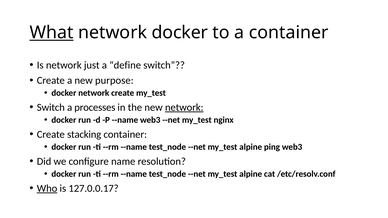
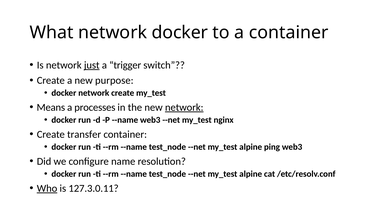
What underline: present -> none (52, 33)
just underline: none -> present (92, 65)
define: define -> trigger (125, 65)
Switch: Switch -> Means (51, 108)
stacking: stacking -> transfer (84, 135)
127.0.0.17: 127.0.0.17 -> 127.3.0.11 (94, 189)
